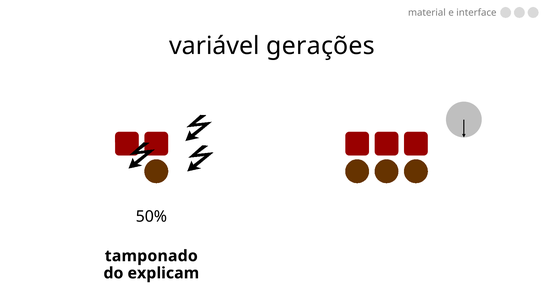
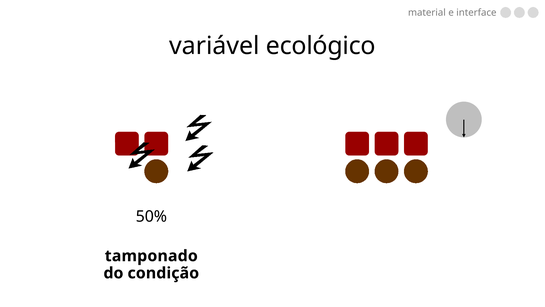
gerações: gerações -> ecológico (321, 46)
explicam: explicam -> condição (163, 273)
